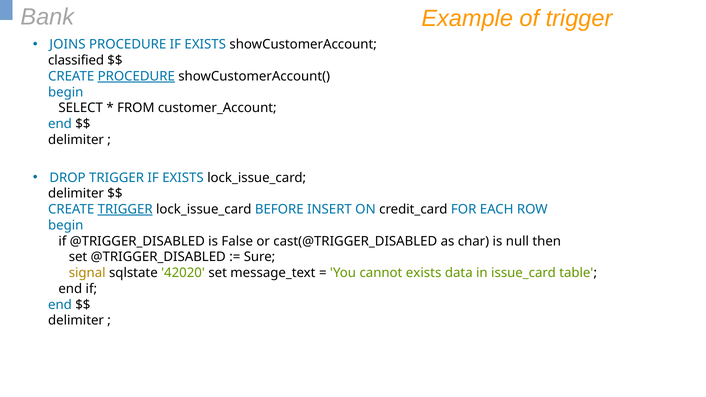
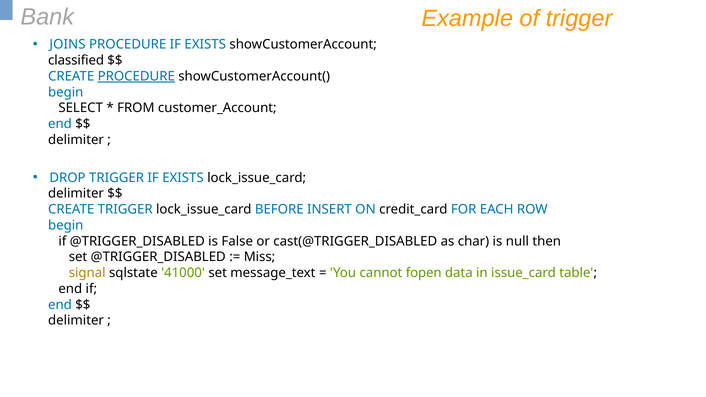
TRIGGER underline: present -> none (125, 209)
Sure: Sure -> Miss (260, 257)
42020: 42020 -> 41000 (183, 273)
cannot exists: exists -> fopen (424, 273)
